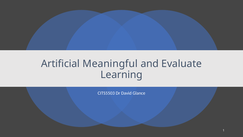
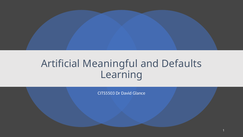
Evaluate: Evaluate -> Defaults (182, 64)
